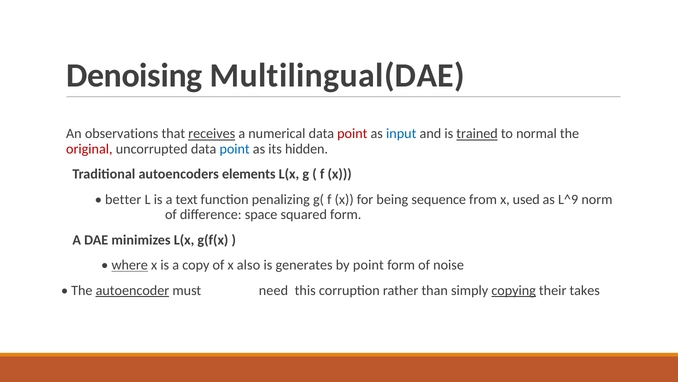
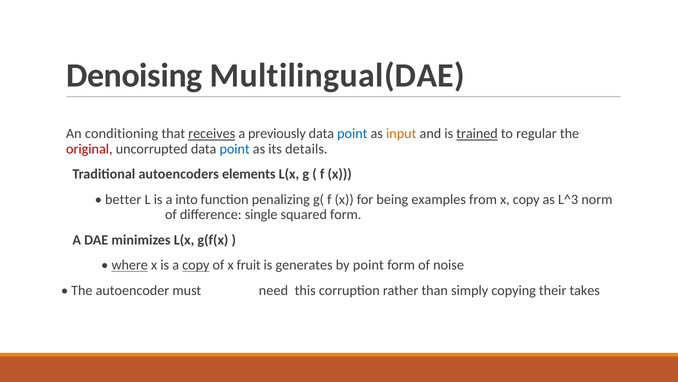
observations: observations -> conditioning (122, 134)
numerical: numerical -> previously (277, 134)
point colour: red -> blue (352, 134)
input colour: blue -> orange (401, 134)
normal: normal -> regular (536, 134)
hidden: hidden -> details (306, 149)
text: text -> into (187, 199)
sequence: sequence -> examples (439, 199)
x used: used -> copy (526, 199)
L^9: L^9 -> L^3 (568, 199)
space: space -> single (261, 214)
copy underline: none -> present (196, 265)
also: also -> fruit (249, 265)
autoencoder underline: present -> none (132, 290)
copying underline: present -> none (514, 290)
